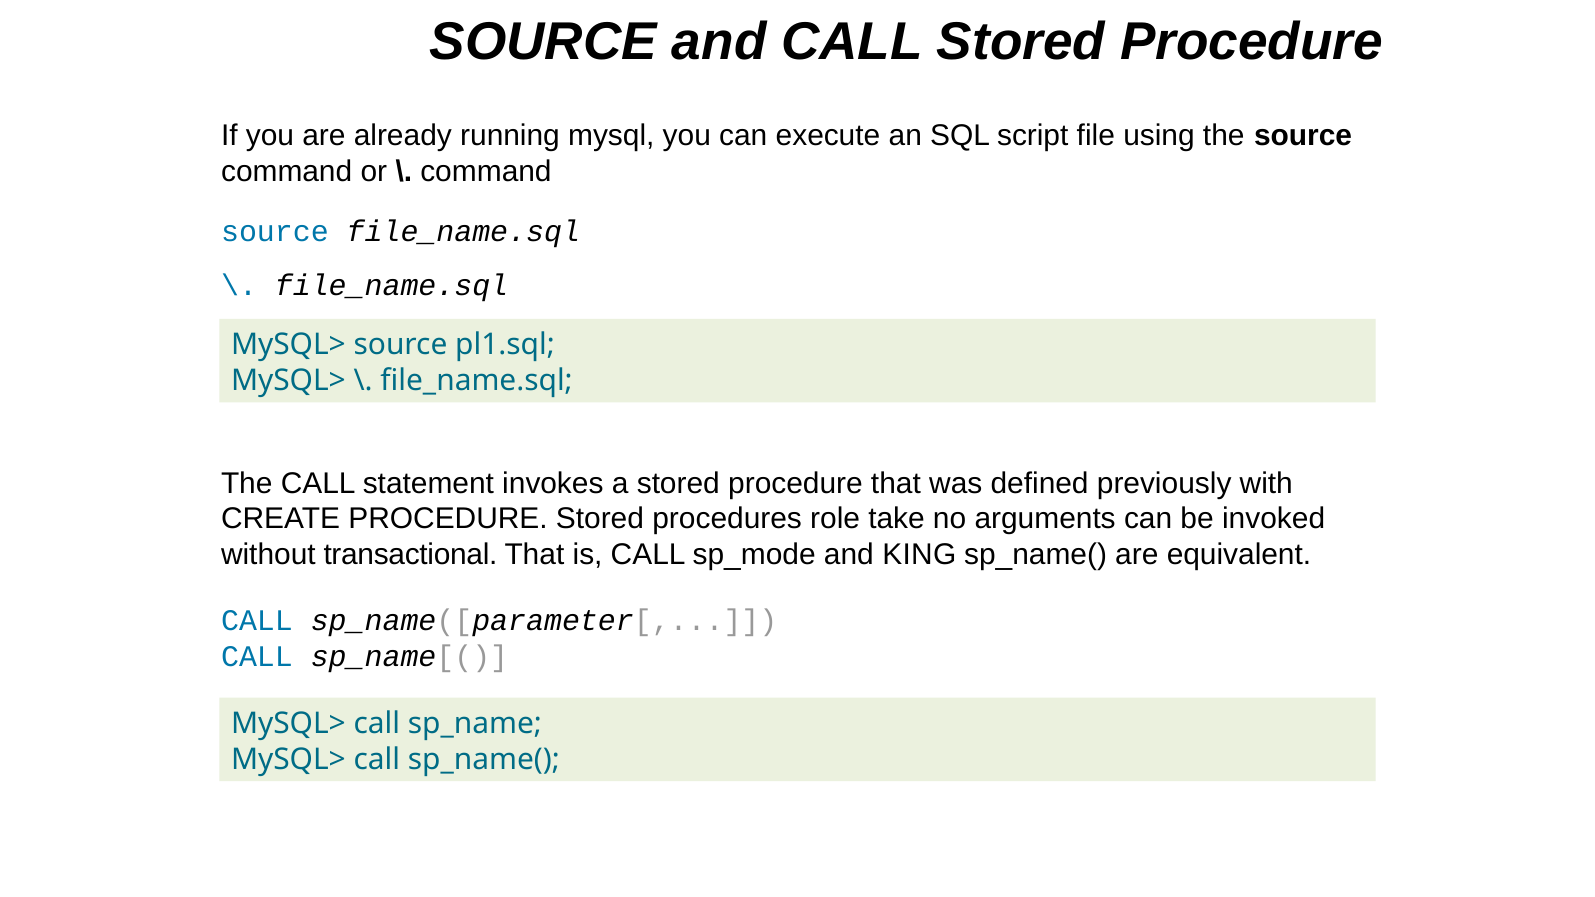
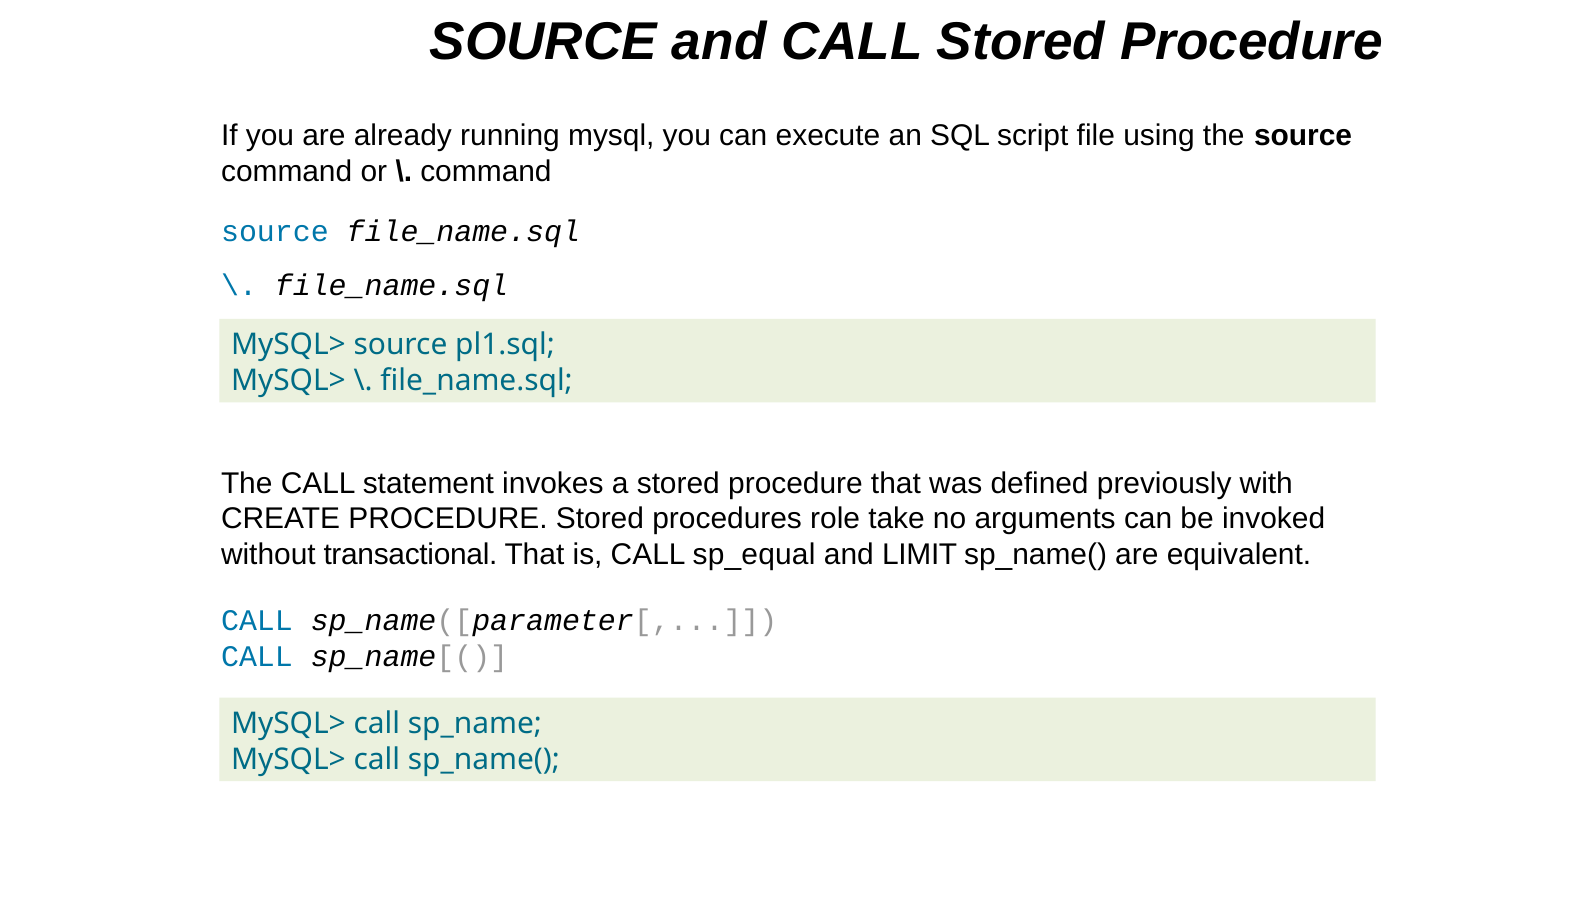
sp_mode: sp_mode -> sp_equal (754, 555)
KING: KING -> LIMIT (920, 555)
